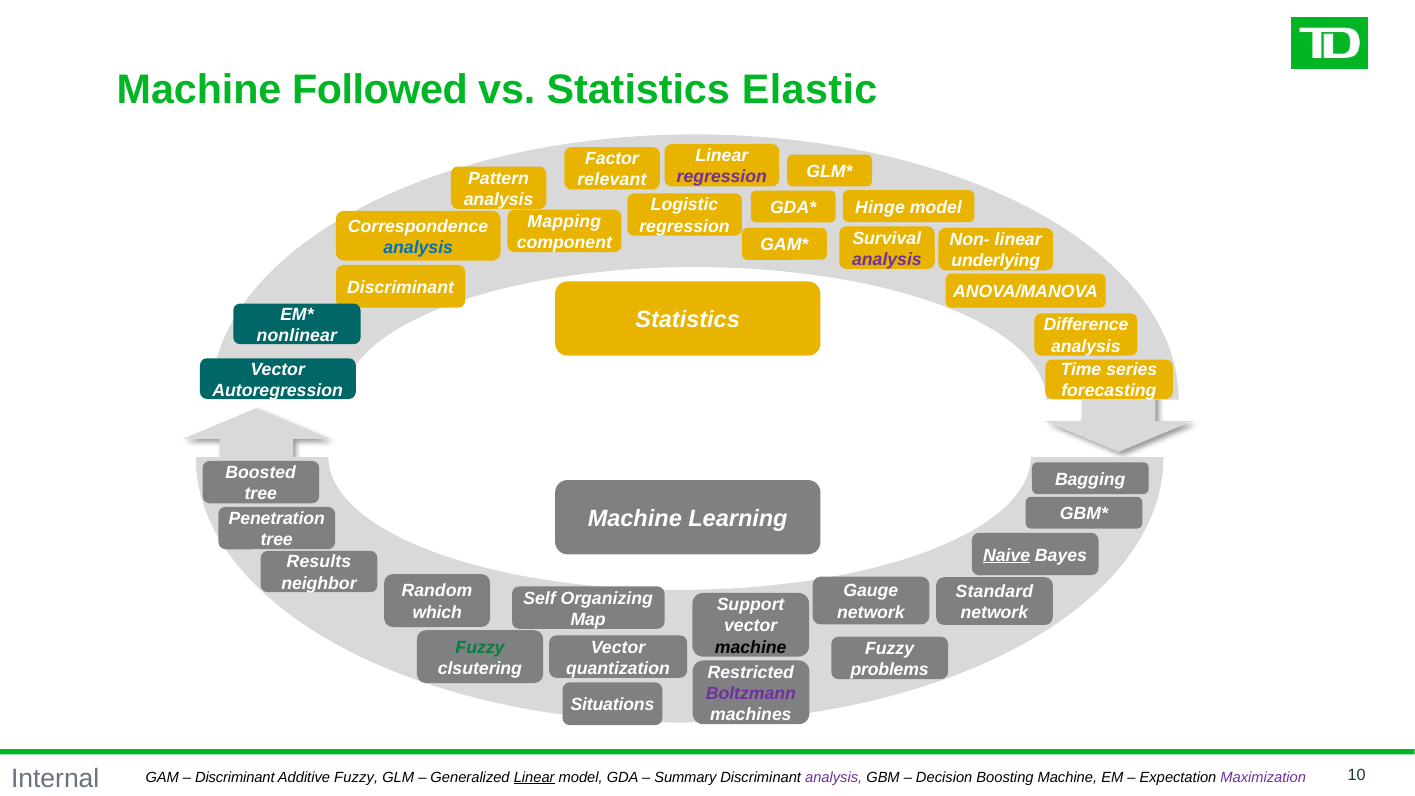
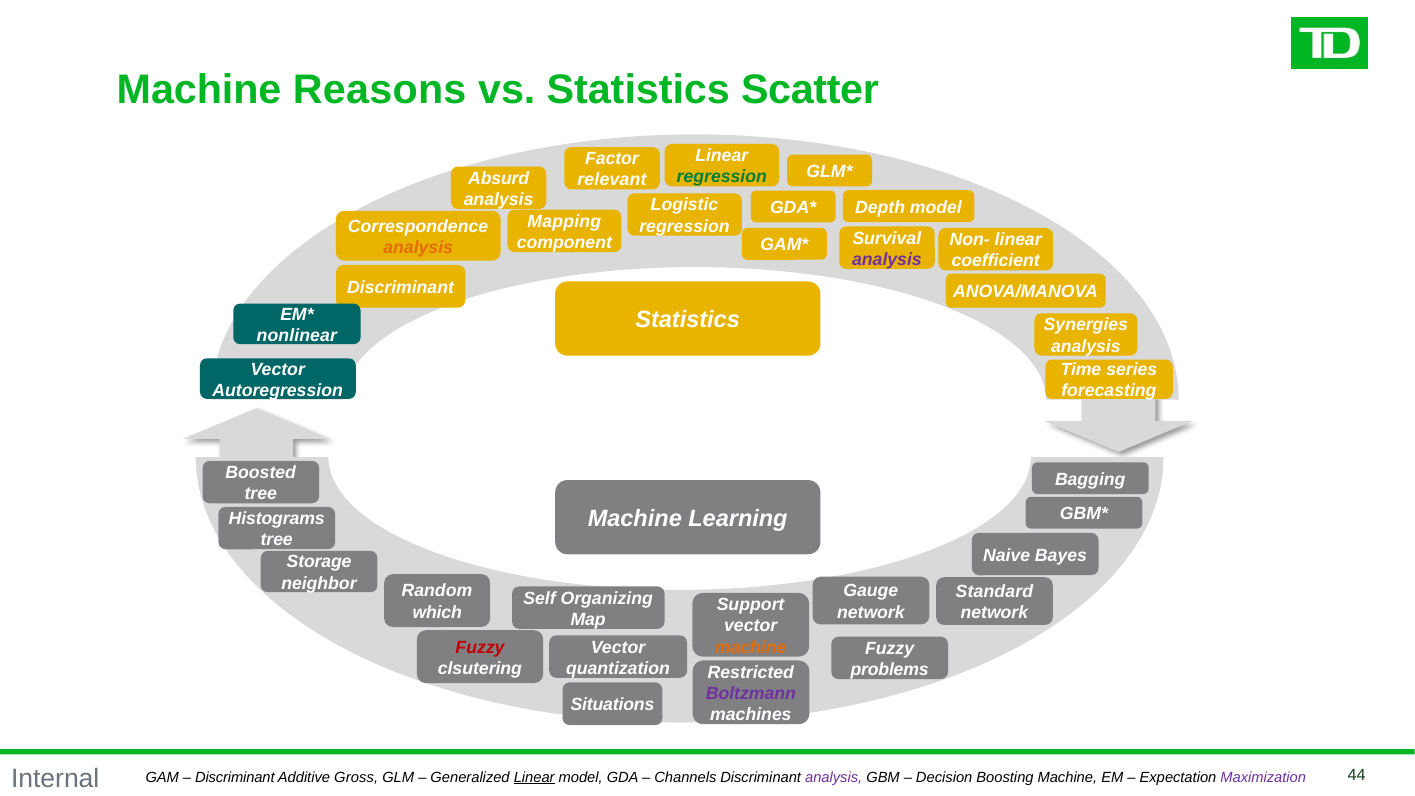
Followed: Followed -> Reasons (380, 90)
Elastic: Elastic -> Scatter (810, 90)
regression colour: purple -> green (722, 177)
Pattern: Pattern -> Absurd (499, 178)
Hinge: Hinge -> Depth (880, 207)
analysis colour: blue -> orange (418, 247)
underlying: underlying -> coefficient (996, 261)
Difference: Difference -> Synergies (1086, 325)
Penetration: Penetration -> Histograms (277, 519)
Naive underline: present -> none (1007, 555)
Results: Results -> Storage (319, 562)
machine colour: black -> orange (751, 647)
Fuzzy colour: green -> red (480, 647)
10: 10 -> 44 (1357, 775)
Additive Fuzzy: Fuzzy -> Gross (356, 777)
Summary: Summary -> Channels (685, 777)
